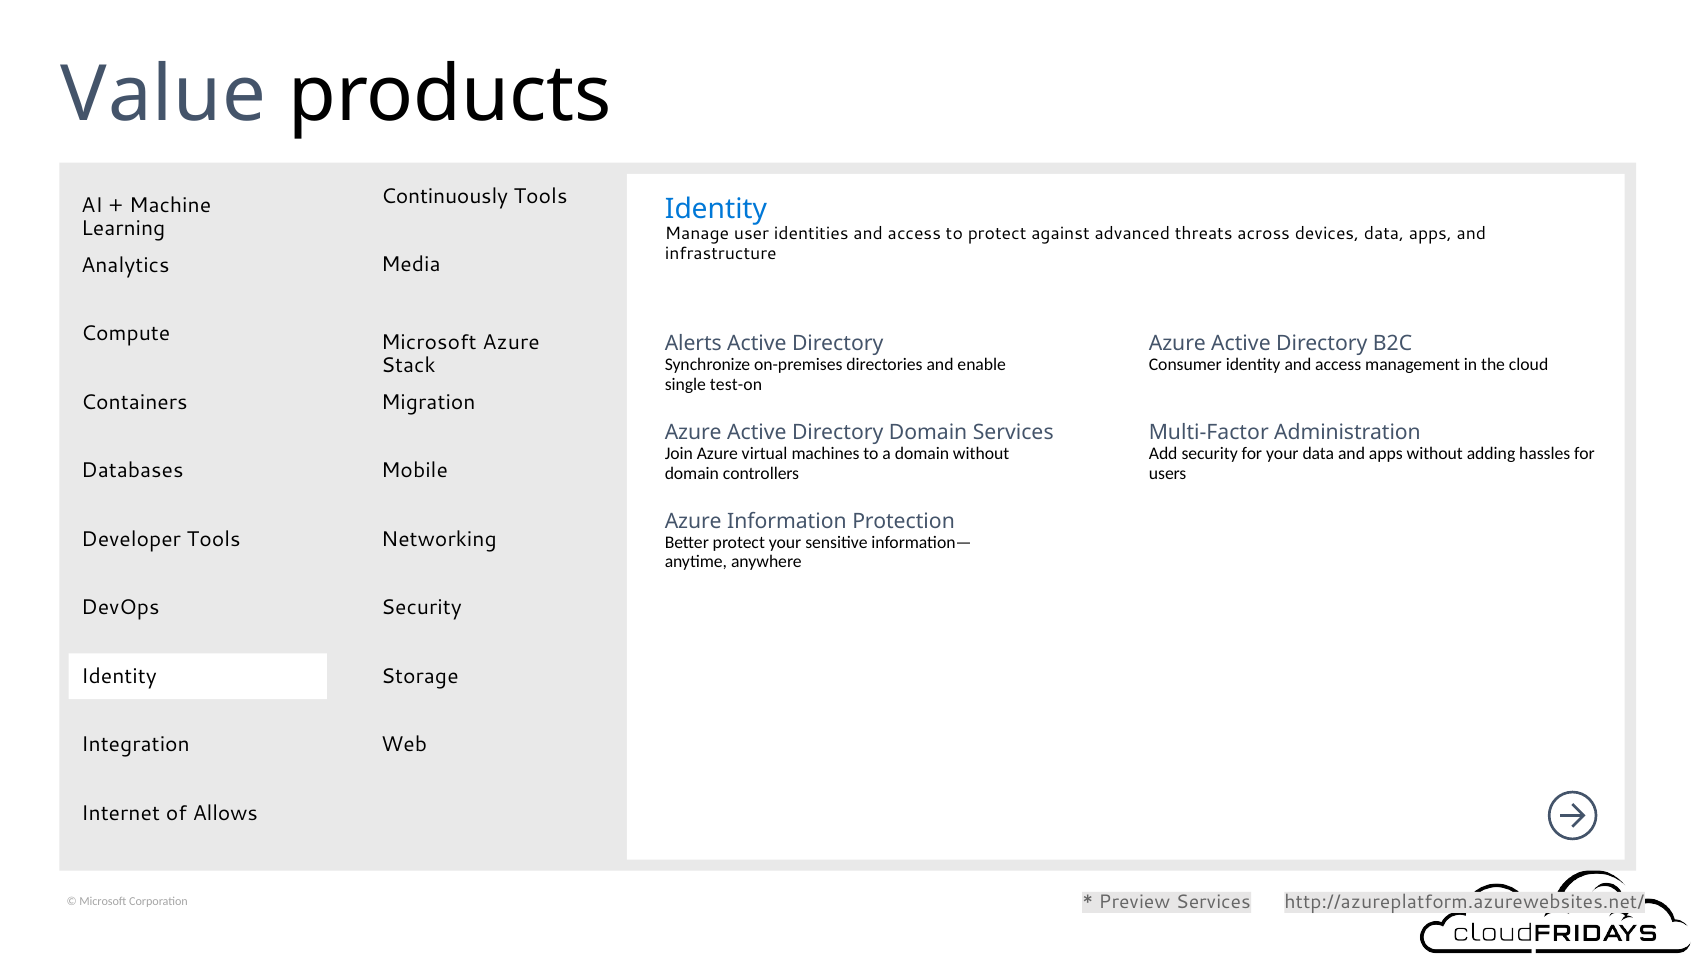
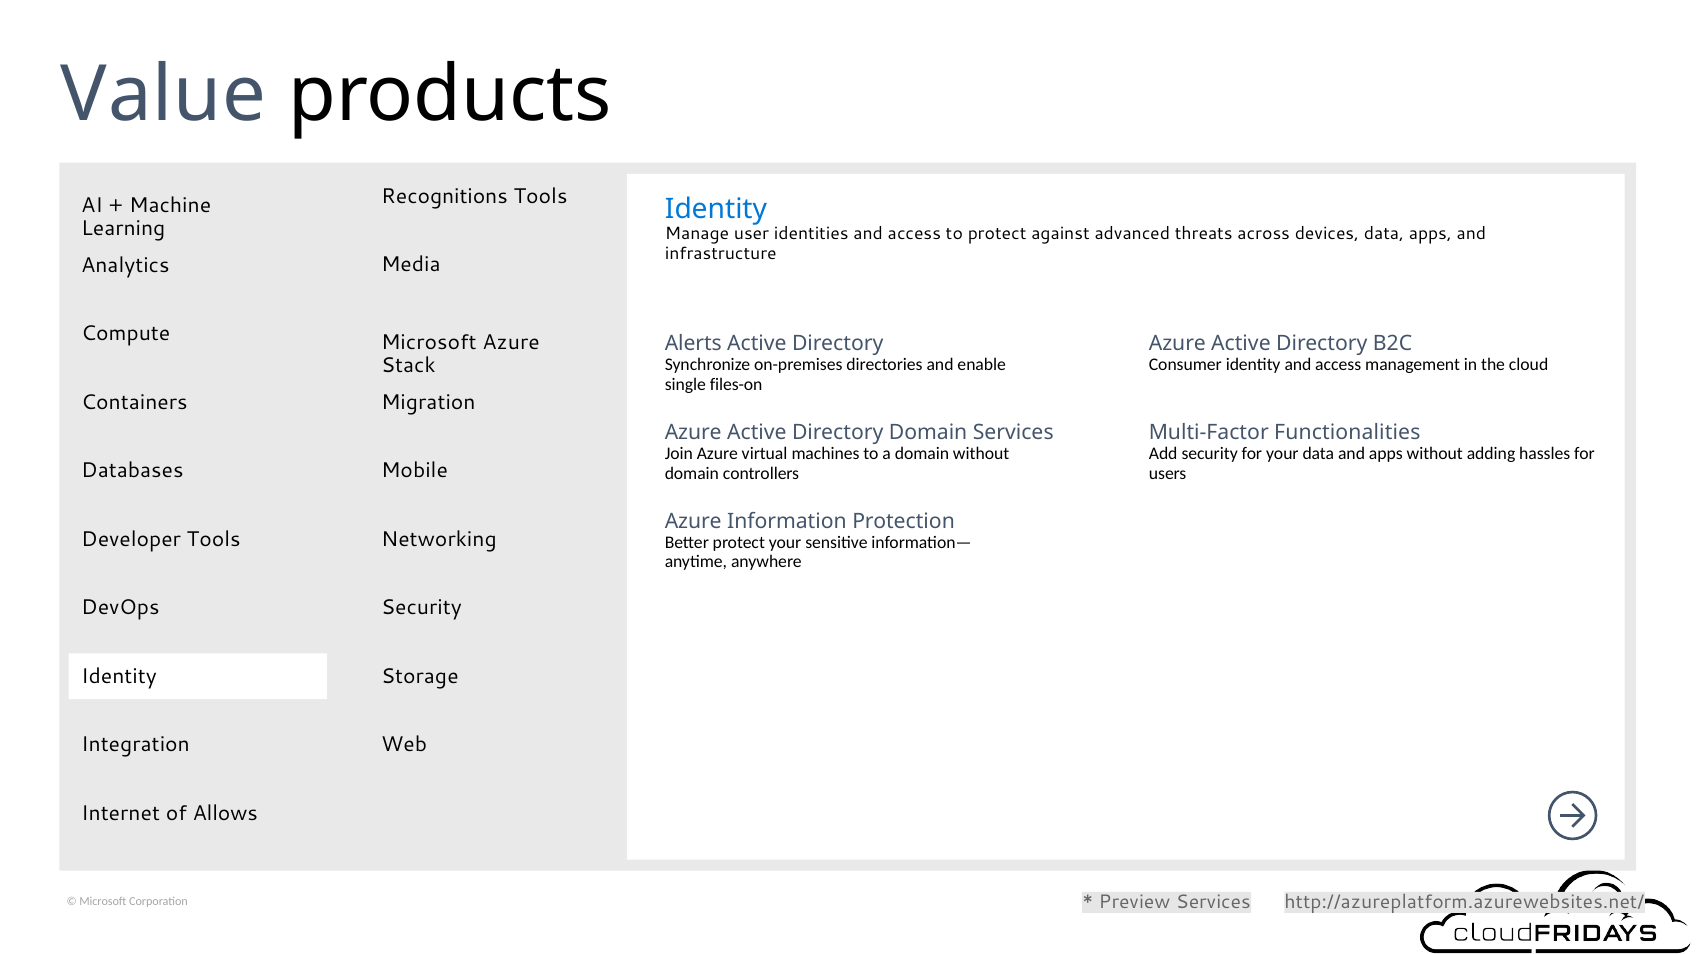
Continuously: Continuously -> Recognitions (445, 196)
test-on: test-on -> files-on (736, 384)
Administration: Administration -> Functionalities (1347, 432)
